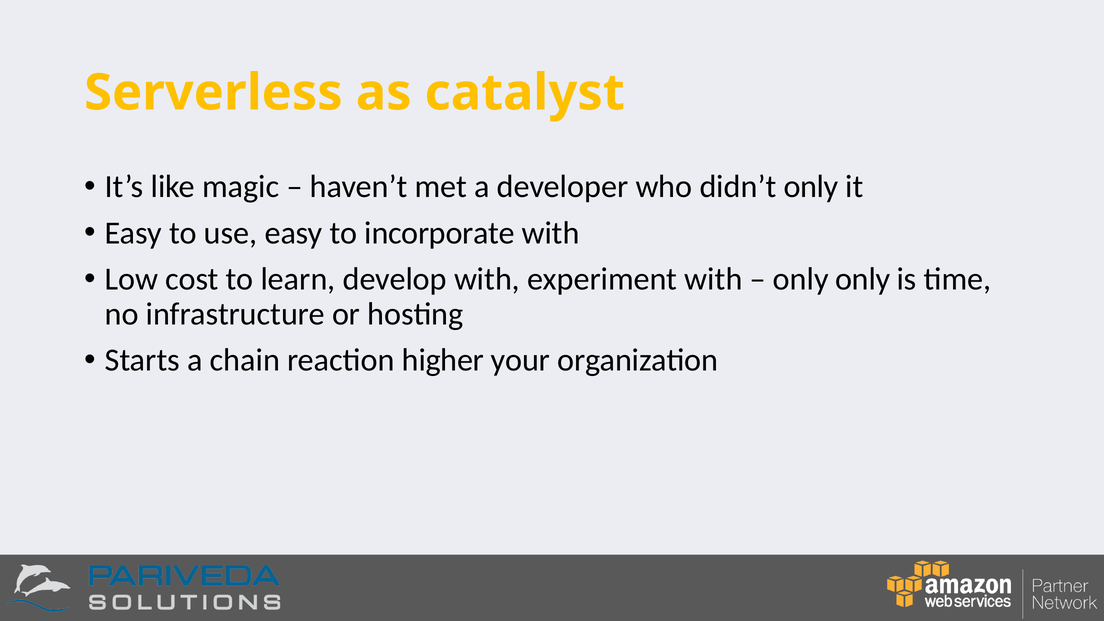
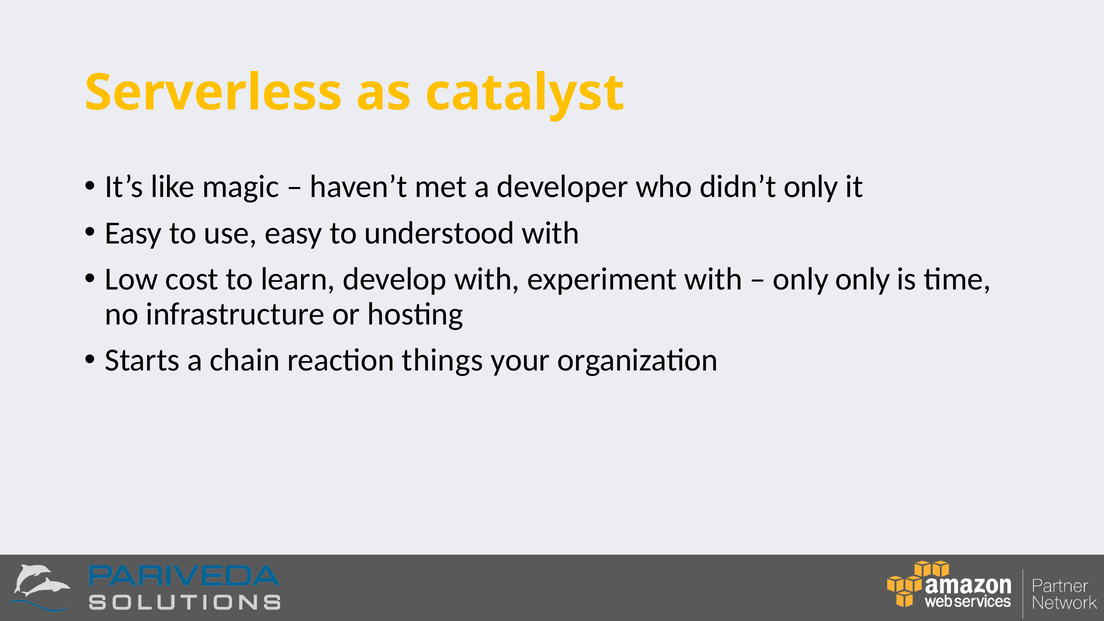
incorporate: incorporate -> understood (440, 233)
higher: higher -> things (443, 360)
